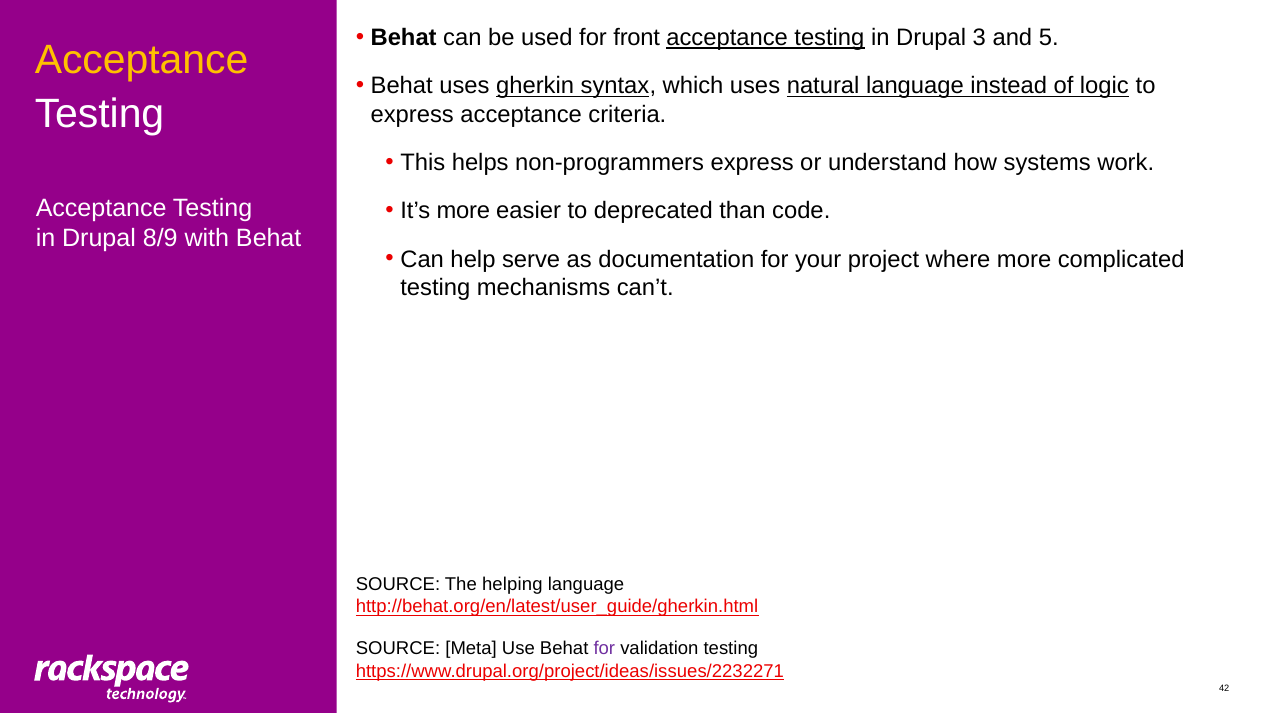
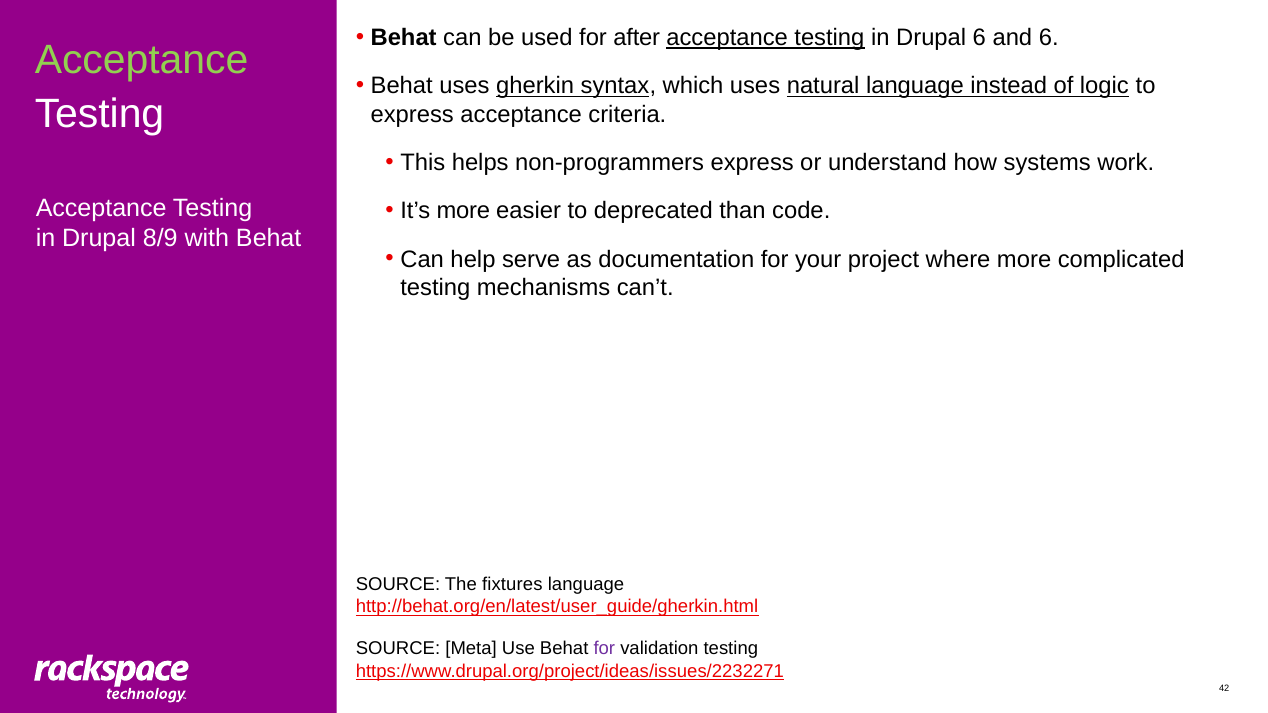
front: front -> after (637, 38)
Drupal 3: 3 -> 6 (979, 38)
and 5: 5 -> 6 (1049, 38)
Acceptance colour: yellow -> light green (142, 60)
helping: helping -> fixtures (512, 585)
